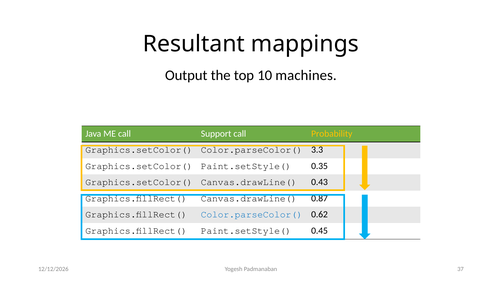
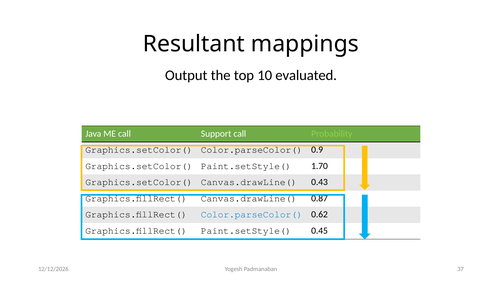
machines: machines -> evaluated (306, 76)
Probability colour: yellow -> light green (332, 134)
3.3: 3.3 -> 0.9 (317, 150)
0.35: 0.35 -> 1.70 (320, 166)
